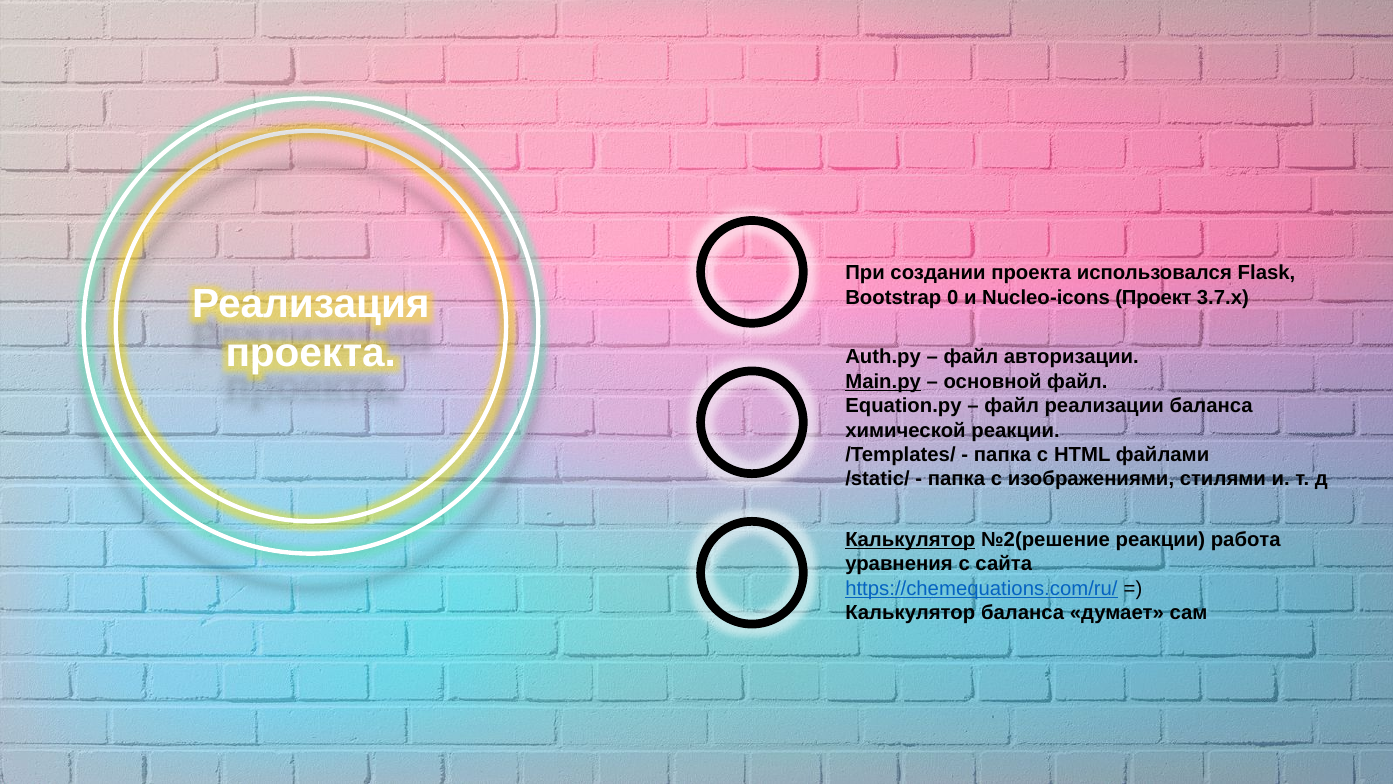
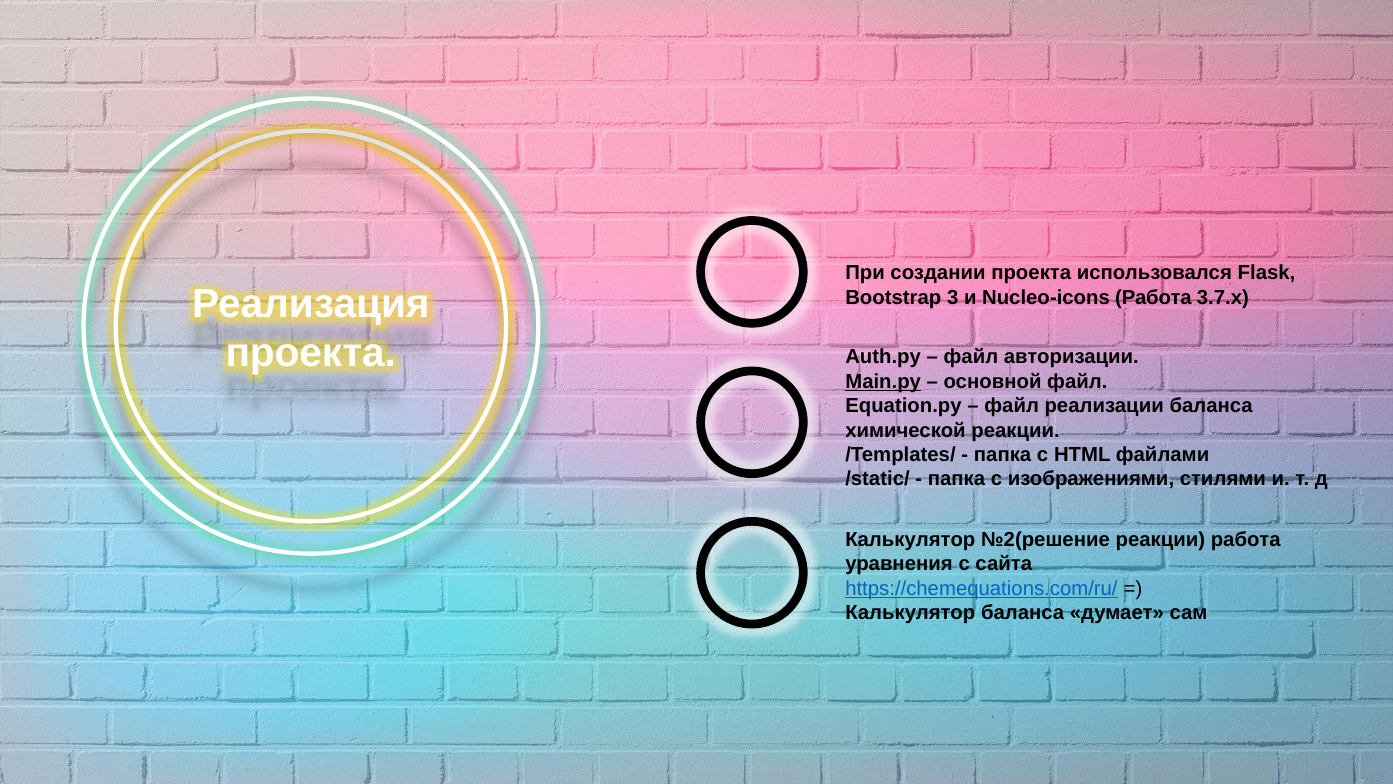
0: 0 -> 3 (953, 297)
Nucleo-icons Проект: Проект -> Работа (1153, 297)
Калькулятор underline: present -> none (910, 539)
